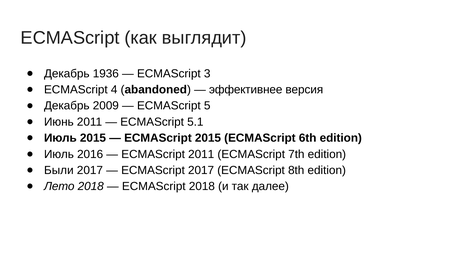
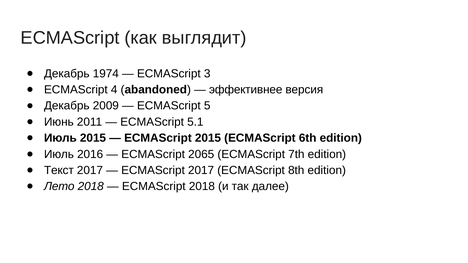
1936: 1936 -> 1974 (106, 74)
ECMAScript 2011: 2011 -> 2065 (201, 154)
Были: Были -> Текст (59, 170)
